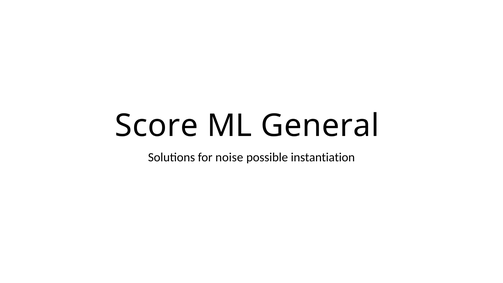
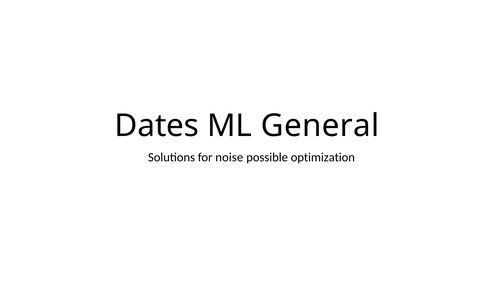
Score: Score -> Dates (157, 126)
instantiation: instantiation -> optimization (323, 157)
